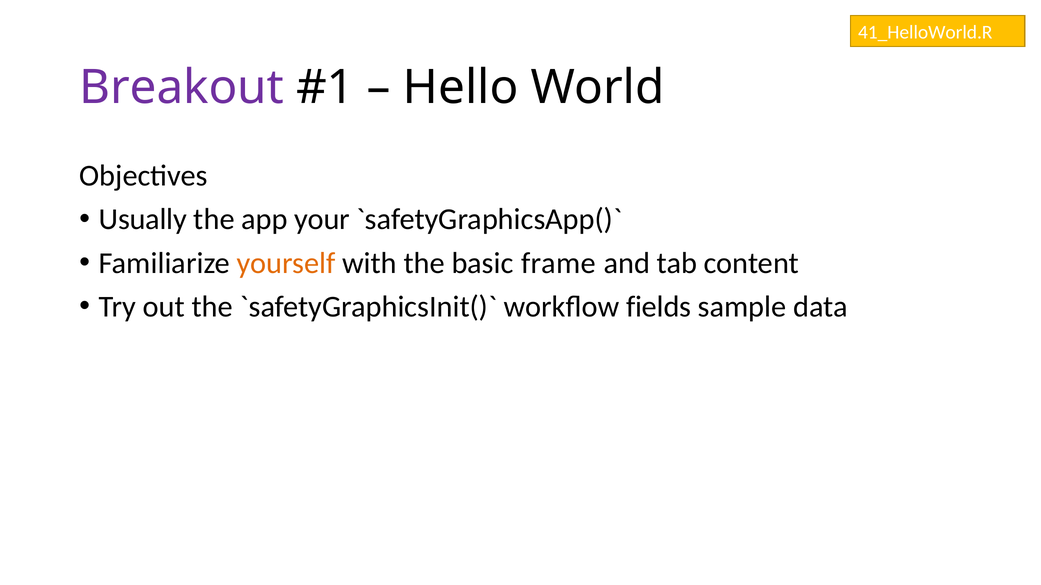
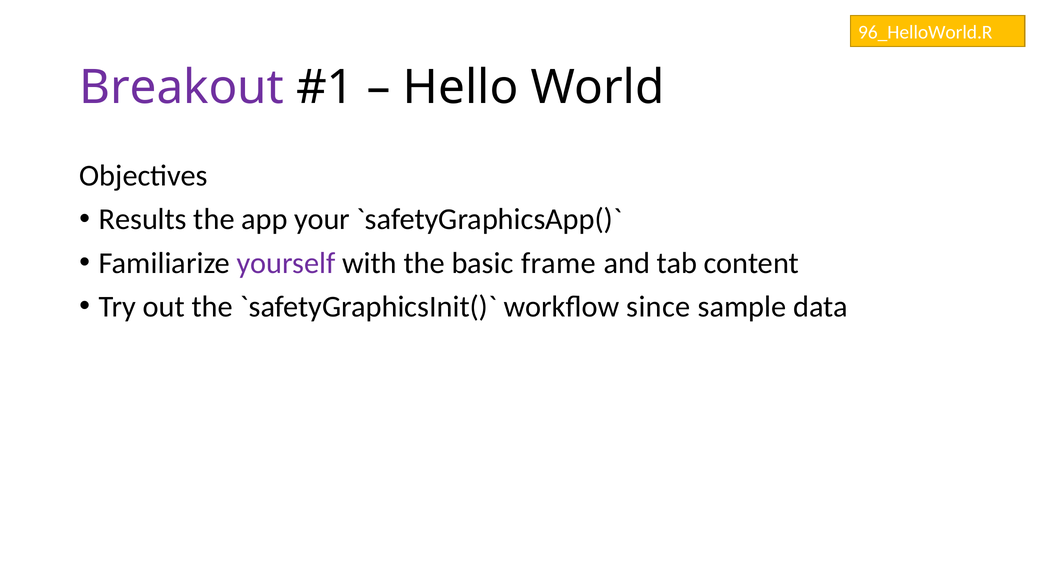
41_HelloWorld.R: 41_HelloWorld.R -> 96_HelloWorld.R (925, 32)
Usually: Usually -> Results (143, 220)
yourself colour: orange -> purple (286, 263)
fields: fields -> since (658, 307)
